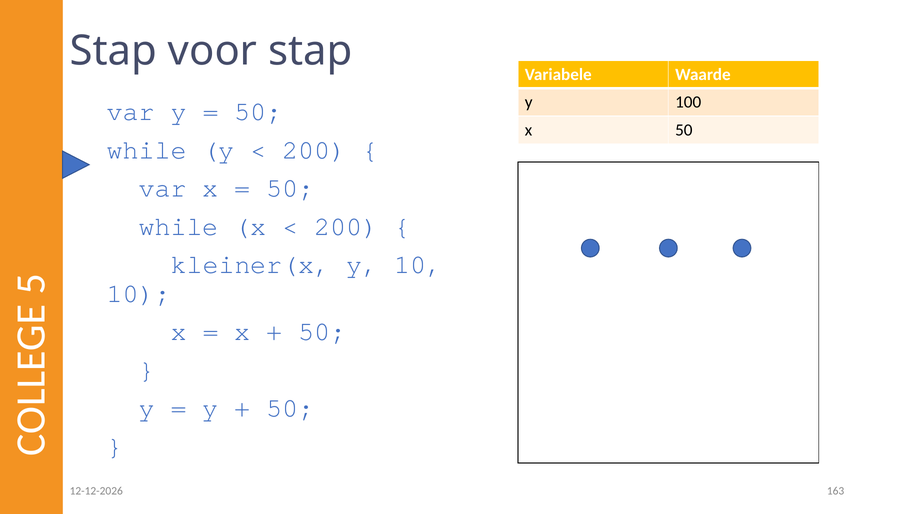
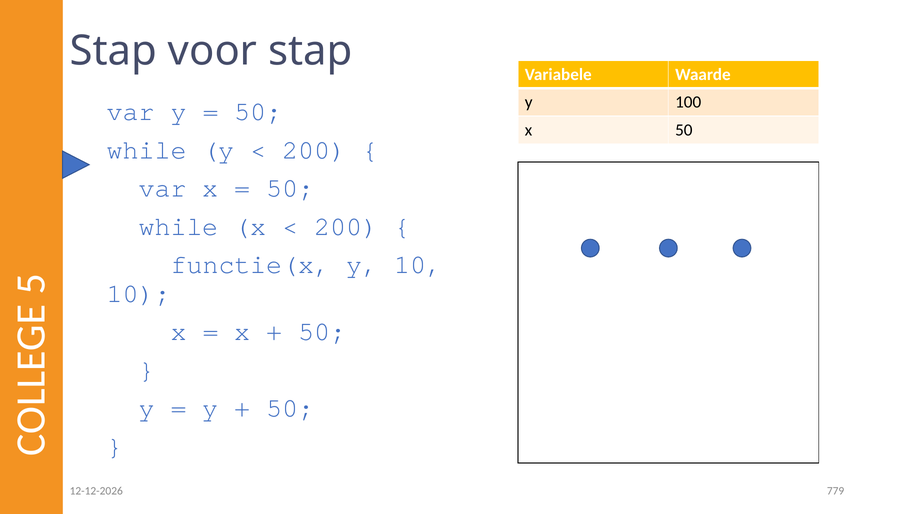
kleiner(x: kleiner(x -> functie(x (251, 265)
163: 163 -> 779 (836, 491)
